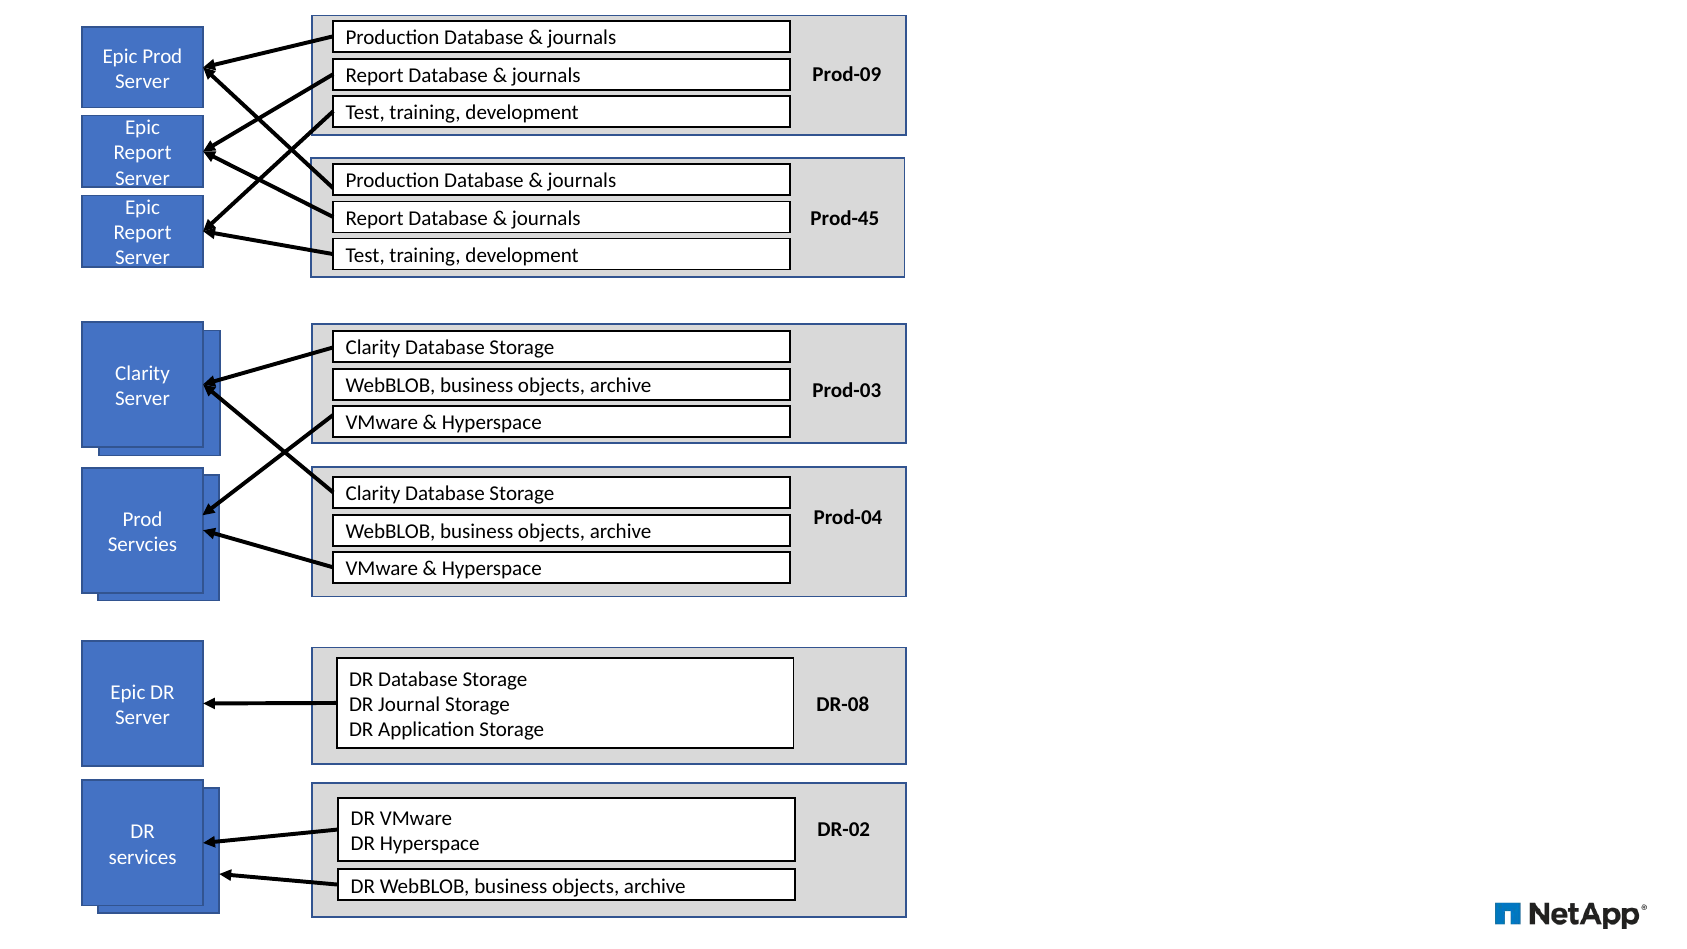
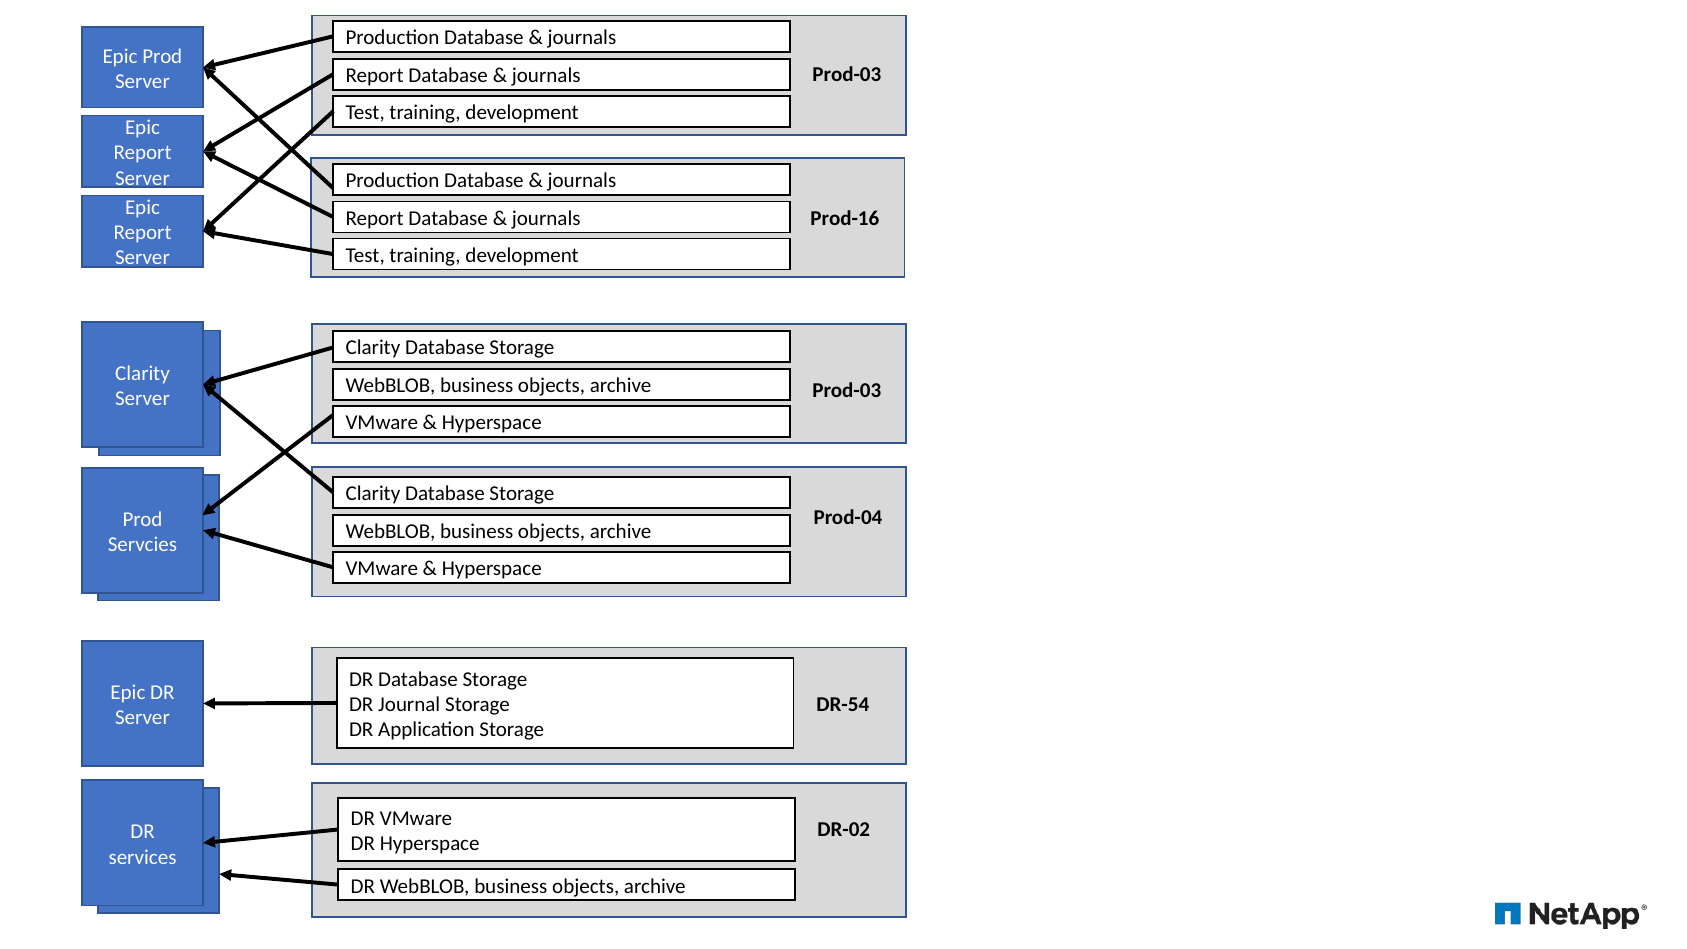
Prod-09: Prod-09 -> Prod-03 (847, 75)
Prod-45: Prod-45 -> Prod-16 (845, 219)
DR-08: DR-08 -> DR-54 (843, 704)
